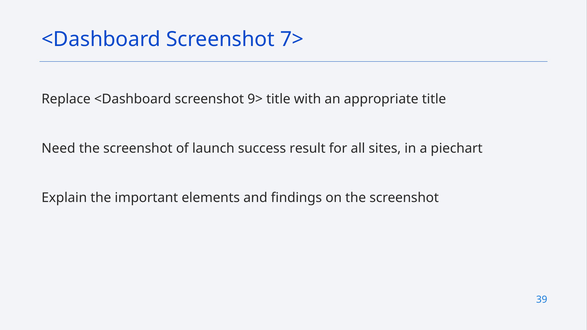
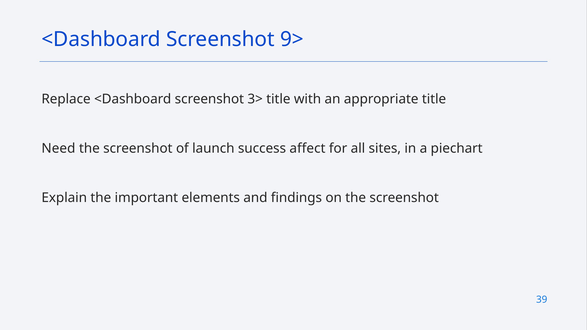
7>: 7> -> 9> (292, 39)
9>: 9> -> 3> (255, 99)
result: result -> affect (307, 148)
